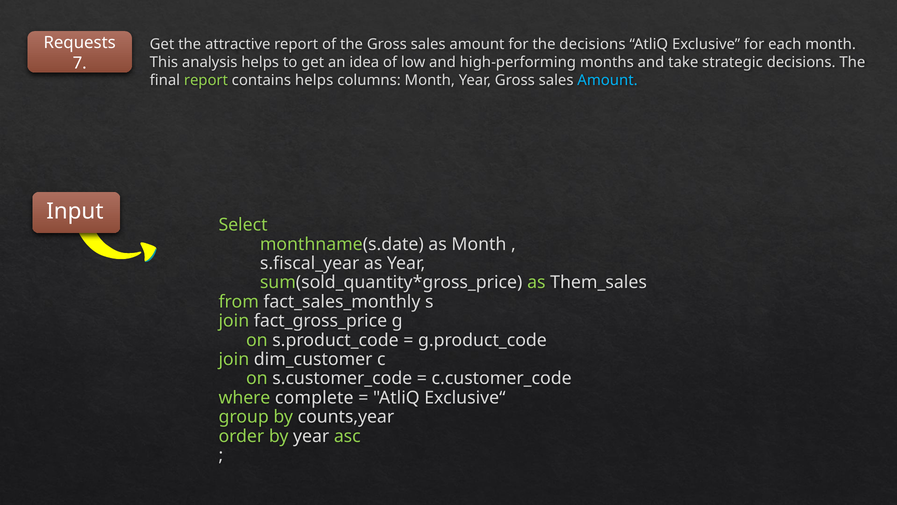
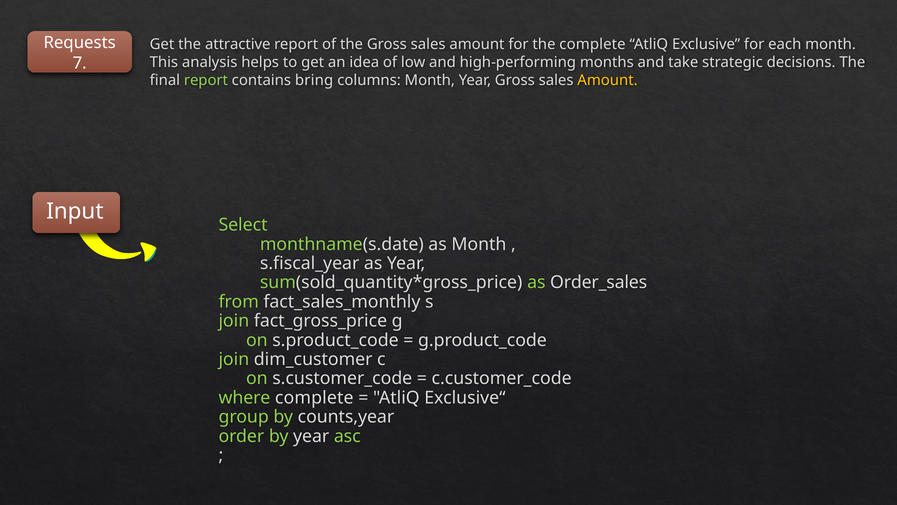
the decisions: decisions -> complete (592, 44)
contains helps: helps -> bring (314, 80)
Amount colour: light blue -> yellow (608, 80)
Them_sales: Them_sales -> Order_sales (599, 282)
